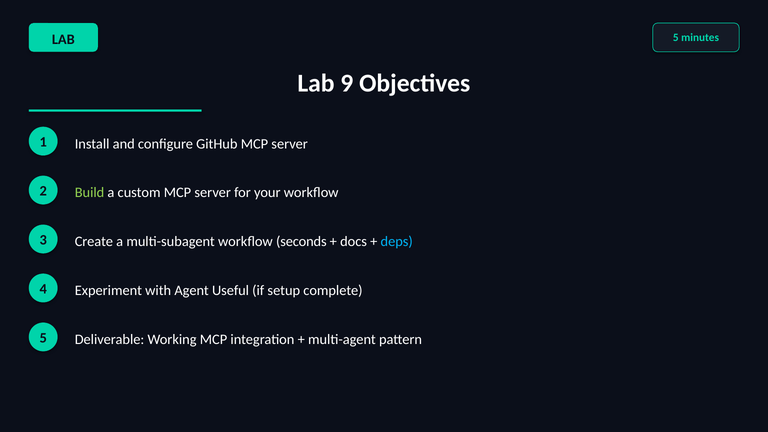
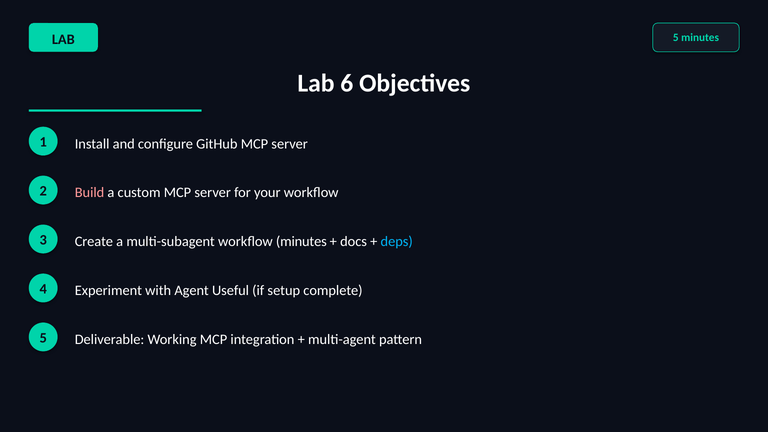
9: 9 -> 6 (347, 83)
Build colour: light green -> pink (90, 193)
workflow seconds: seconds -> minutes (301, 242)
